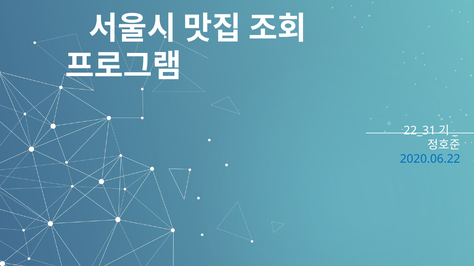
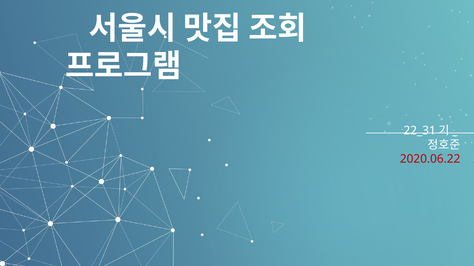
2020.06.22 colour: blue -> red (430, 159)
